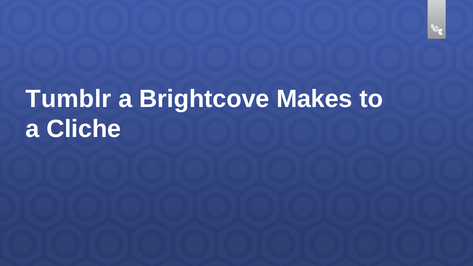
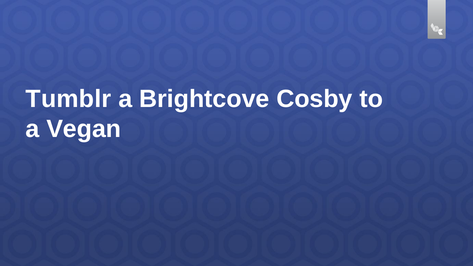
Makes: Makes -> Cosby (314, 99)
Cliche: Cliche -> Vegan (84, 129)
